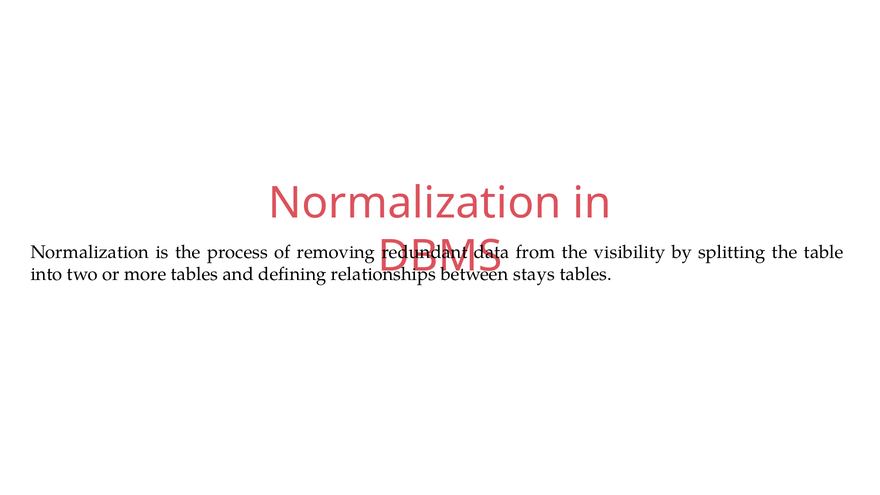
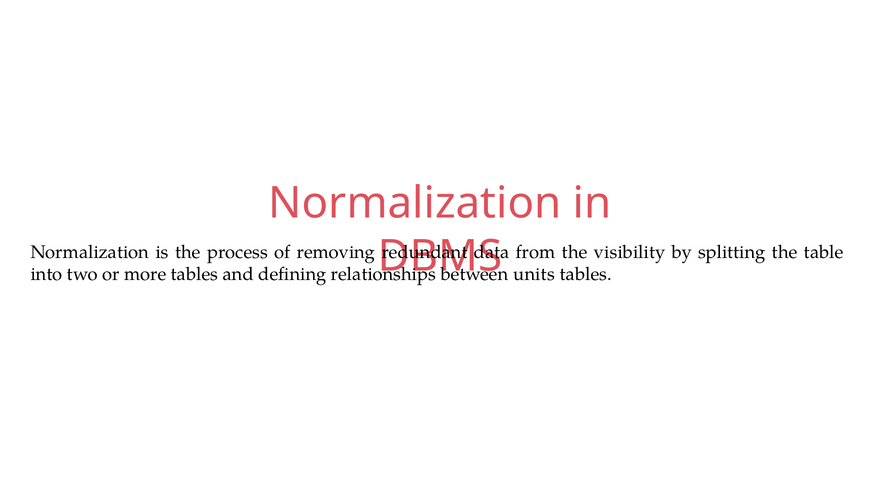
stays: stays -> units (534, 274)
